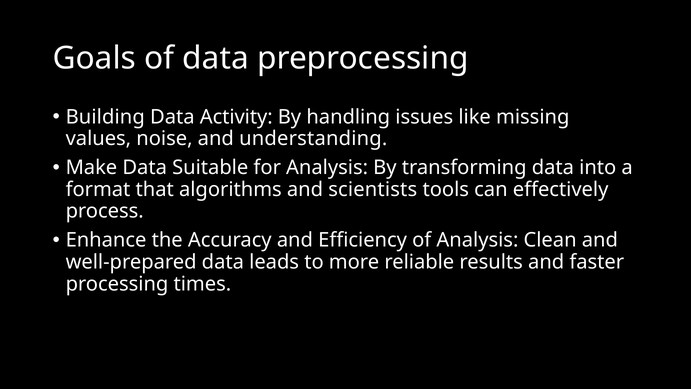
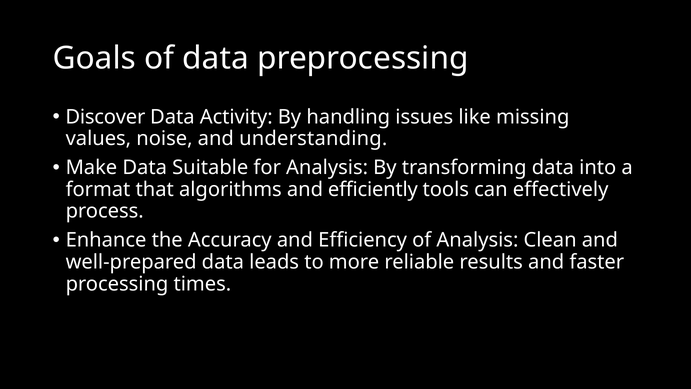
Building: Building -> Discover (105, 117)
scientists: scientists -> efficiently (373, 189)
